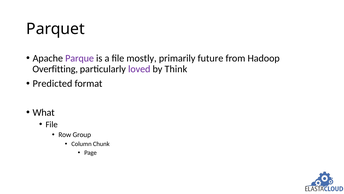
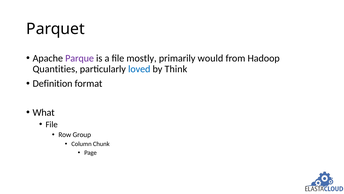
future: future -> would (210, 58)
Overfitting: Overfitting -> Quantities (55, 69)
loved colour: purple -> blue (139, 69)
Predicted: Predicted -> Definition (53, 83)
